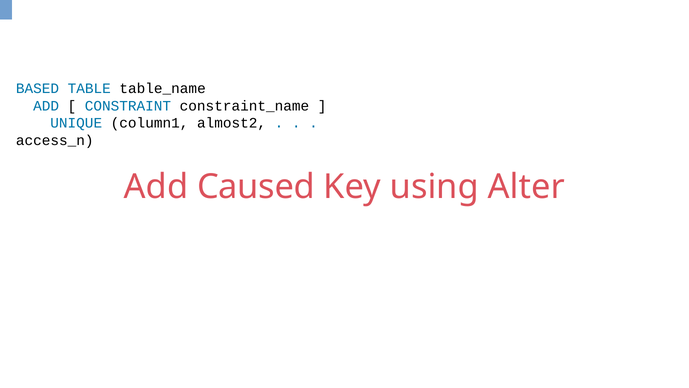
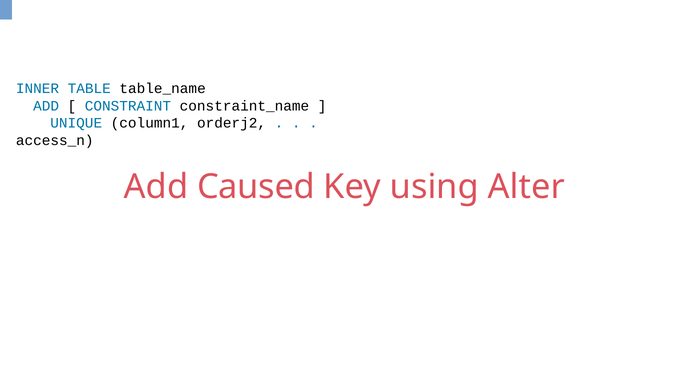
BASED: BASED -> INNER (37, 89)
almost2: almost2 -> orderj2 (232, 123)
